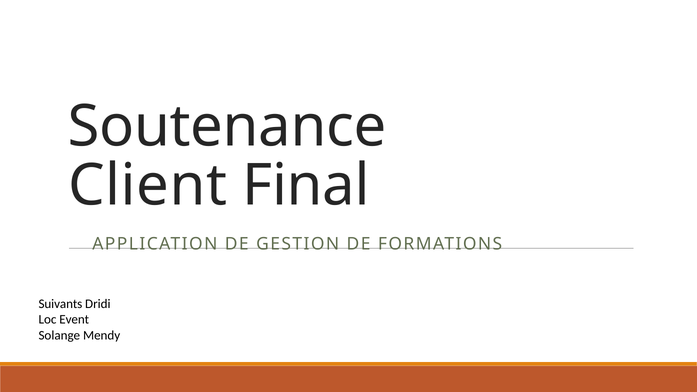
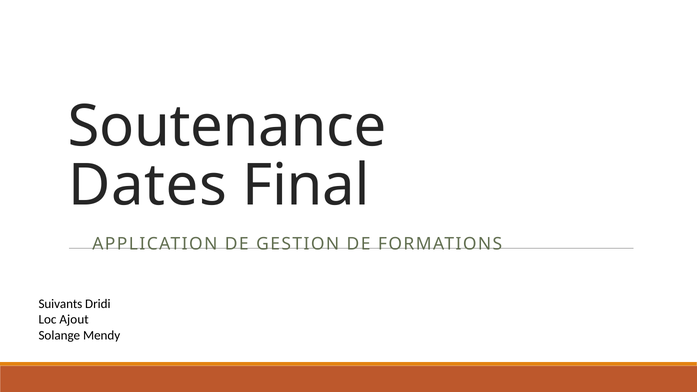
Client: Client -> Dates (148, 186)
Event: Event -> Ajout (74, 320)
